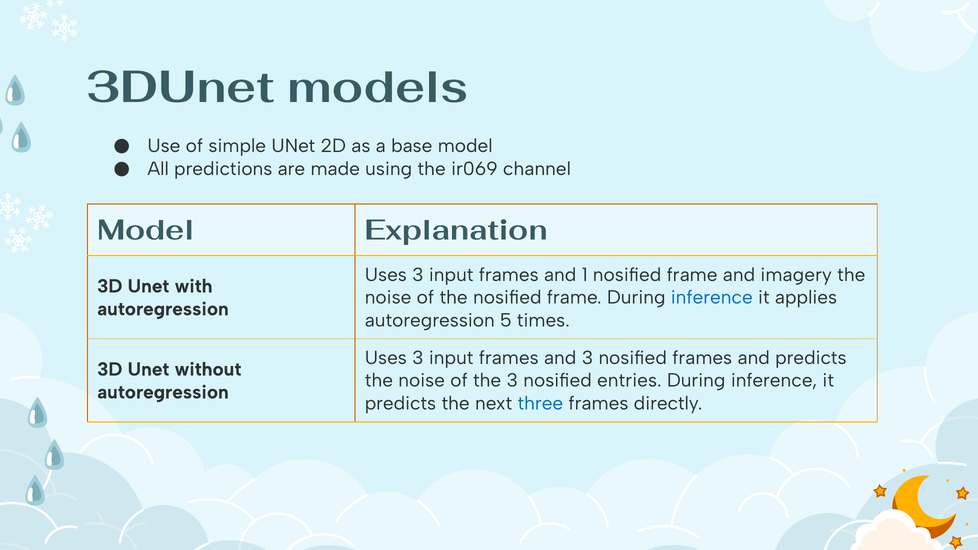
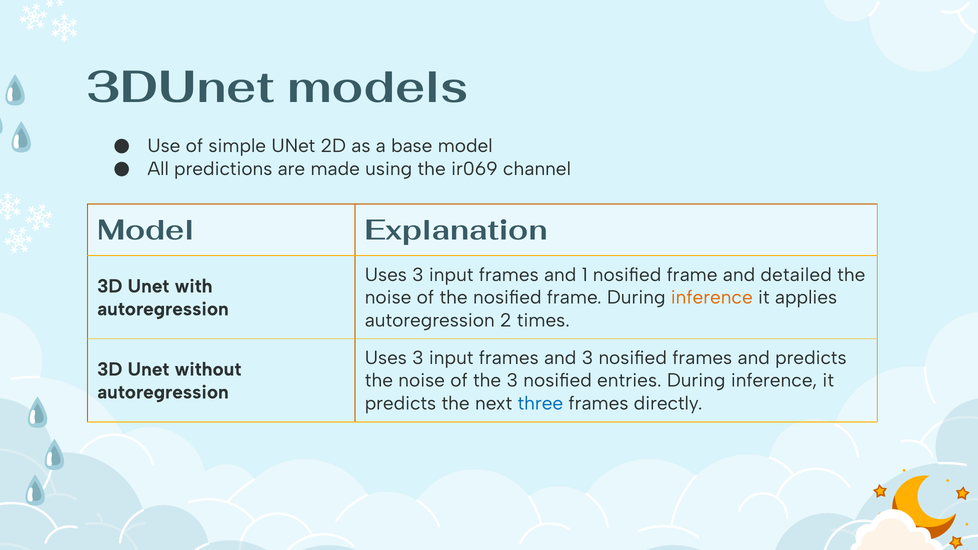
imagery: imagery -> detailed (796, 275)
inference colour: blue -> orange (712, 298)
5: 5 -> 2 (506, 320)
